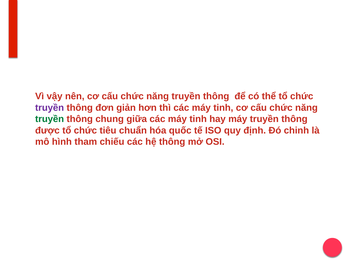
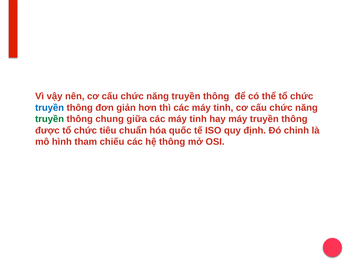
truyền colour: purple -> blue (50, 107)
